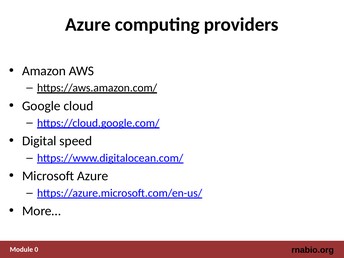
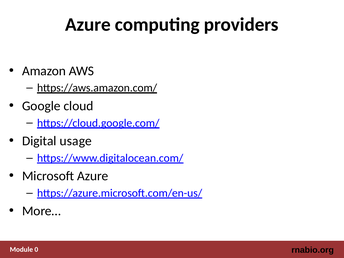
speed: speed -> usage (76, 141)
